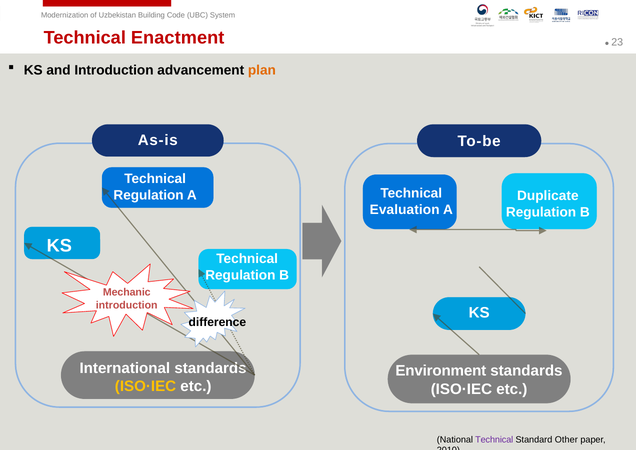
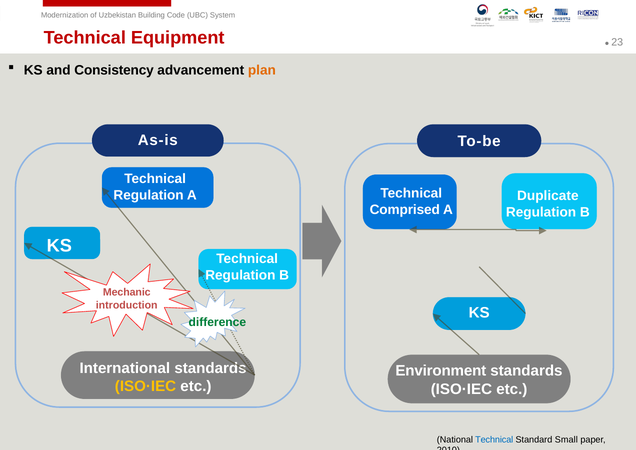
Enactment: Enactment -> Equipment (178, 38)
and Introduction: Introduction -> Consistency (114, 70)
Evaluation: Evaluation -> Comprised (405, 209)
difference colour: black -> green (217, 322)
Technical colour: purple -> blue (494, 439)
Other: Other -> Small (566, 439)
